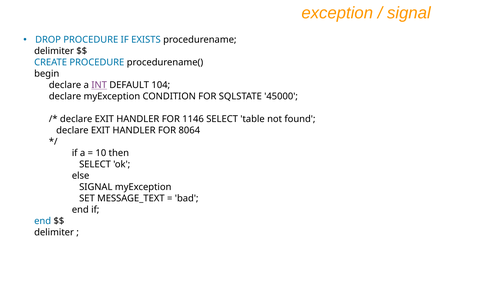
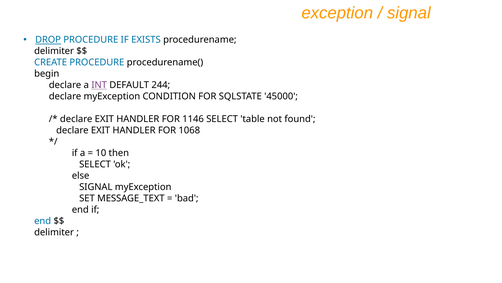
DROP underline: none -> present (48, 40)
104: 104 -> 244 (161, 85)
8064: 8064 -> 1068 (189, 130)
